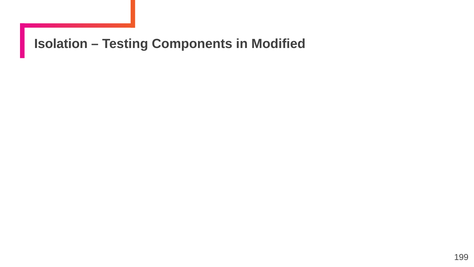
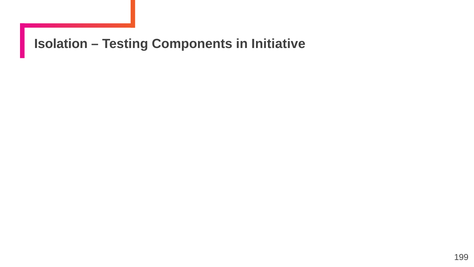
Modified: Modified -> Initiative (278, 44)
